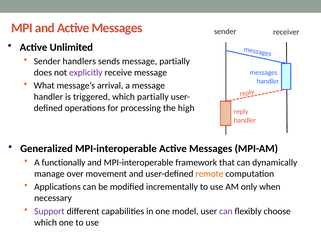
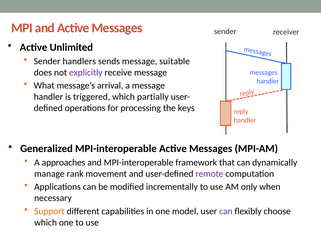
message partially: partially -> suitable (175, 61)
high: high -> keys (186, 108)
functionally: functionally -> approaches (64, 162)
over: over -> rank (75, 173)
remote colour: orange -> purple (209, 173)
Support colour: purple -> orange (49, 211)
